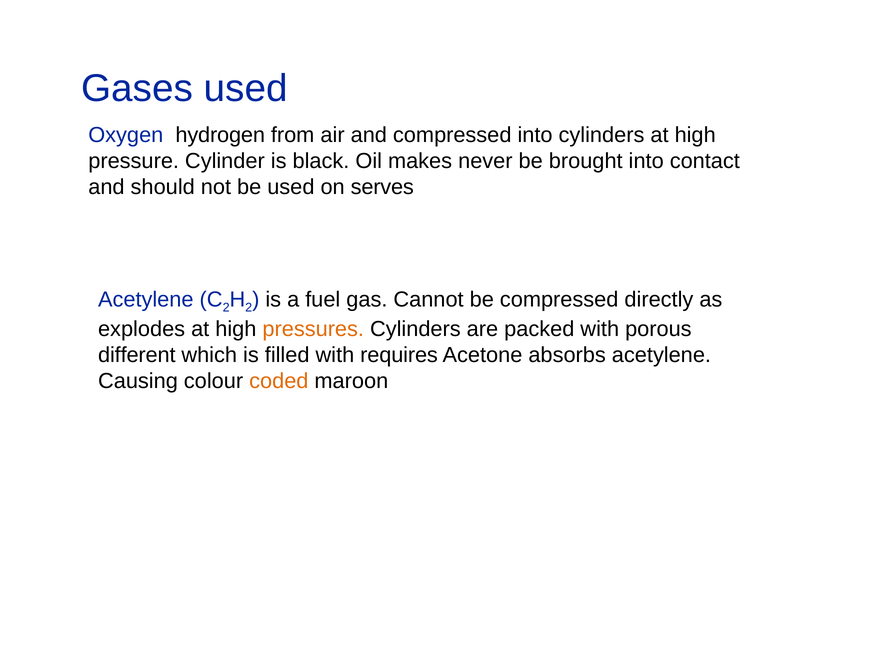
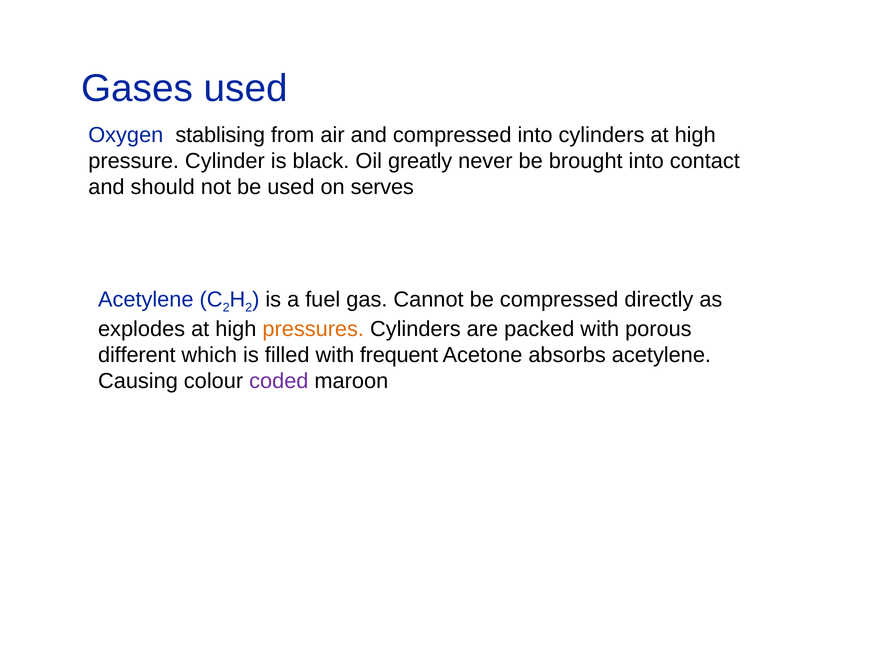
hydrogen: hydrogen -> stablising (220, 135)
makes: makes -> greatly (420, 161)
requires: requires -> frequent (399, 355)
coded colour: orange -> purple (279, 381)
